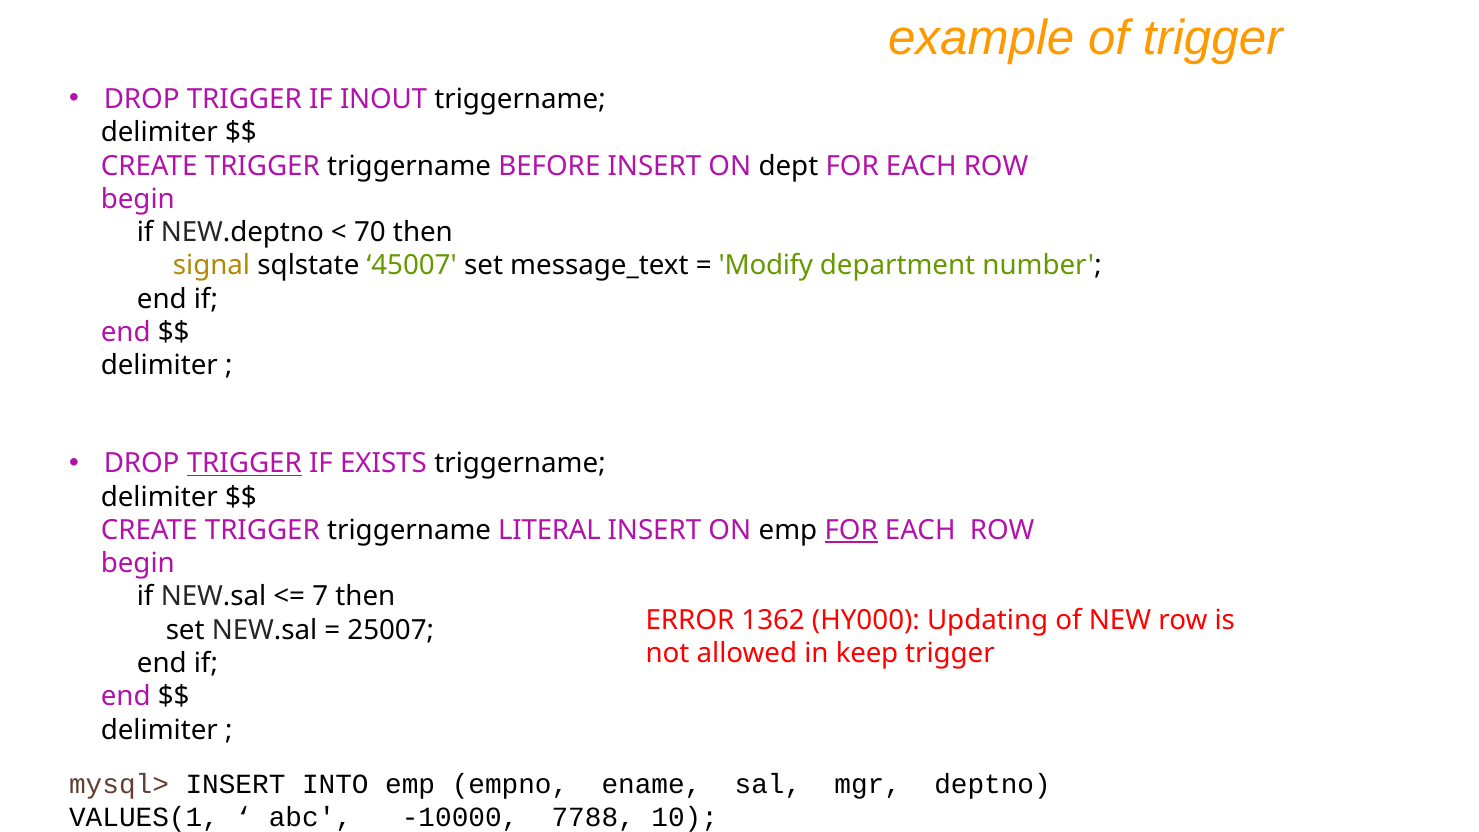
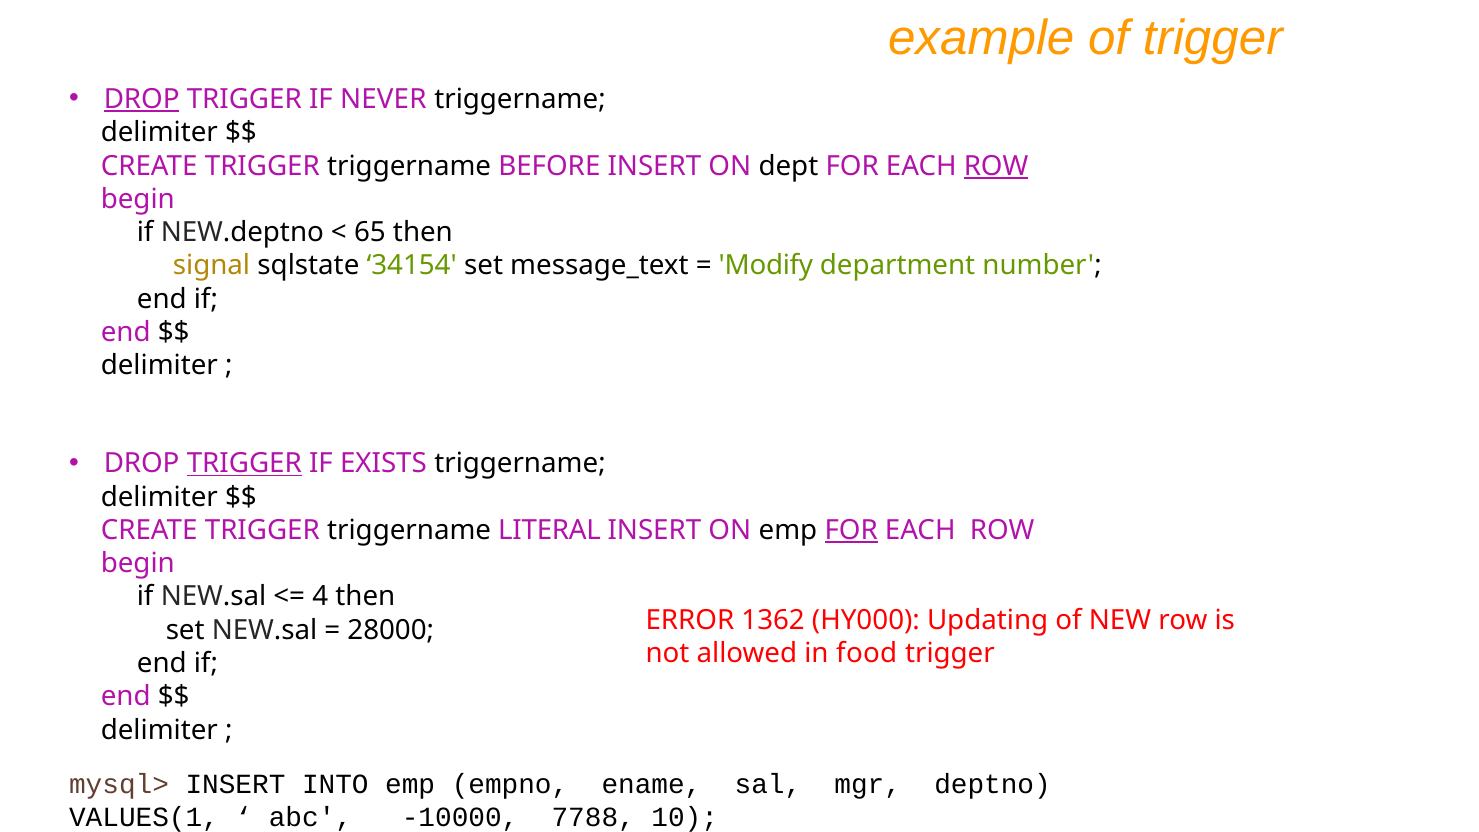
DROP underline: none -> present (142, 99)
INOUT: INOUT -> NEVER (383, 99)
ROW underline: none -> present (996, 166)
70: 70 -> 65 (370, 232)
45007: 45007 -> 34154 (412, 266)
7: 7 -> 4 (320, 597)
25007: 25007 -> 28000 (391, 630)
keep: keep -> food (867, 654)
